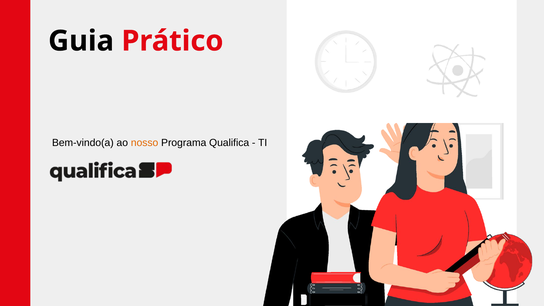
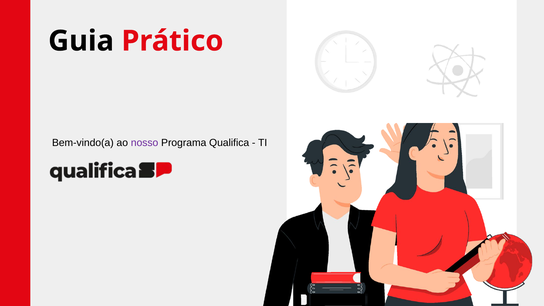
nosso colour: orange -> purple (145, 143)
